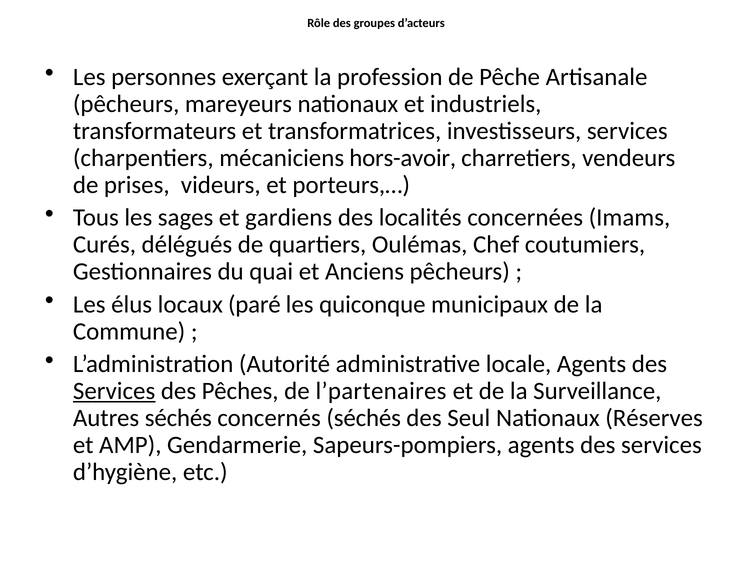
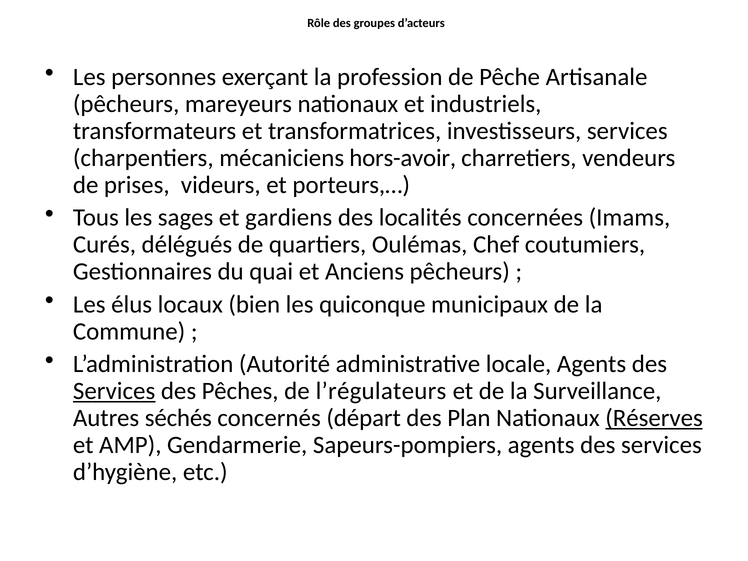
paré: paré -> bien (254, 304)
l’partenaires: l’partenaires -> l’régulateurs (381, 391)
concernés séchés: séchés -> départ (364, 418)
Seul: Seul -> Plan (469, 418)
Réserves underline: none -> present (654, 418)
